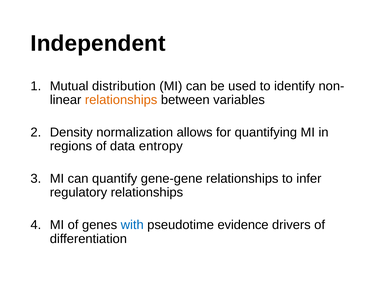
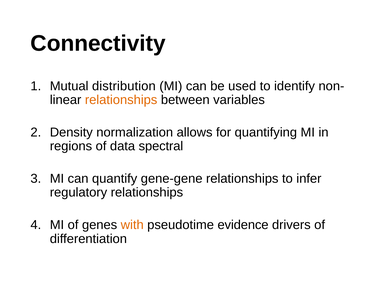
Independent: Independent -> Connectivity (98, 43)
entropy: entropy -> spectral (161, 146)
with colour: blue -> orange (132, 225)
